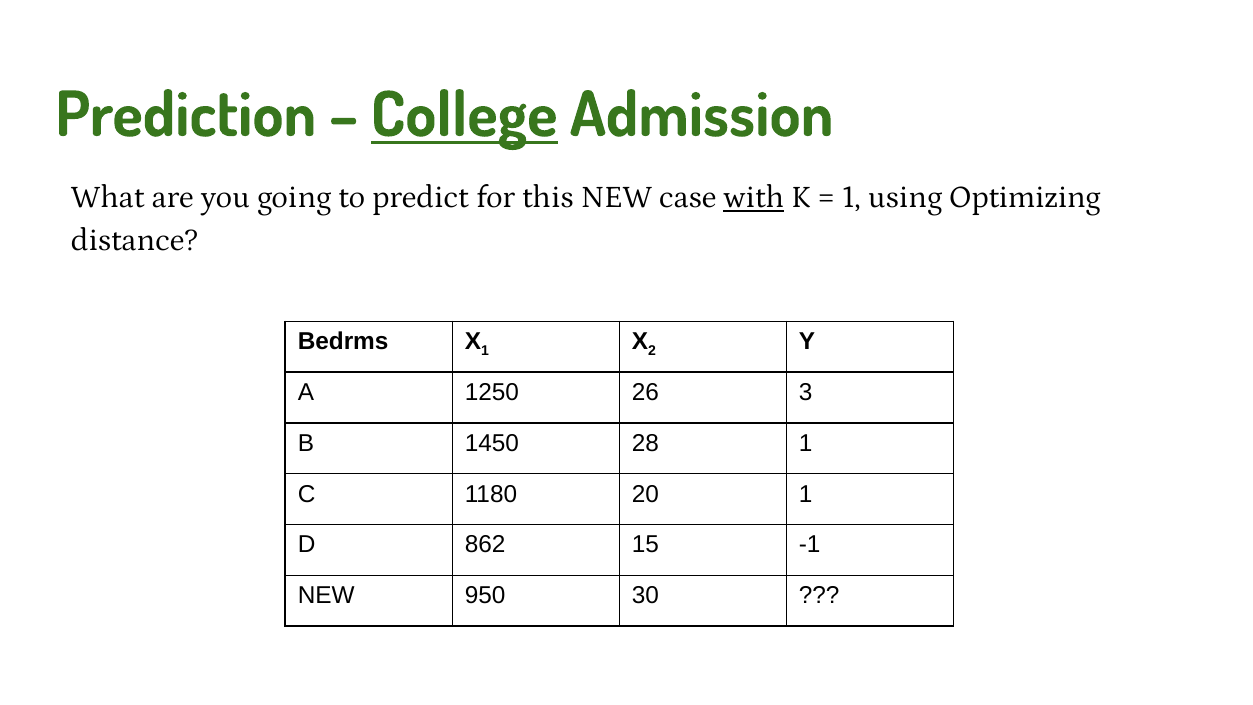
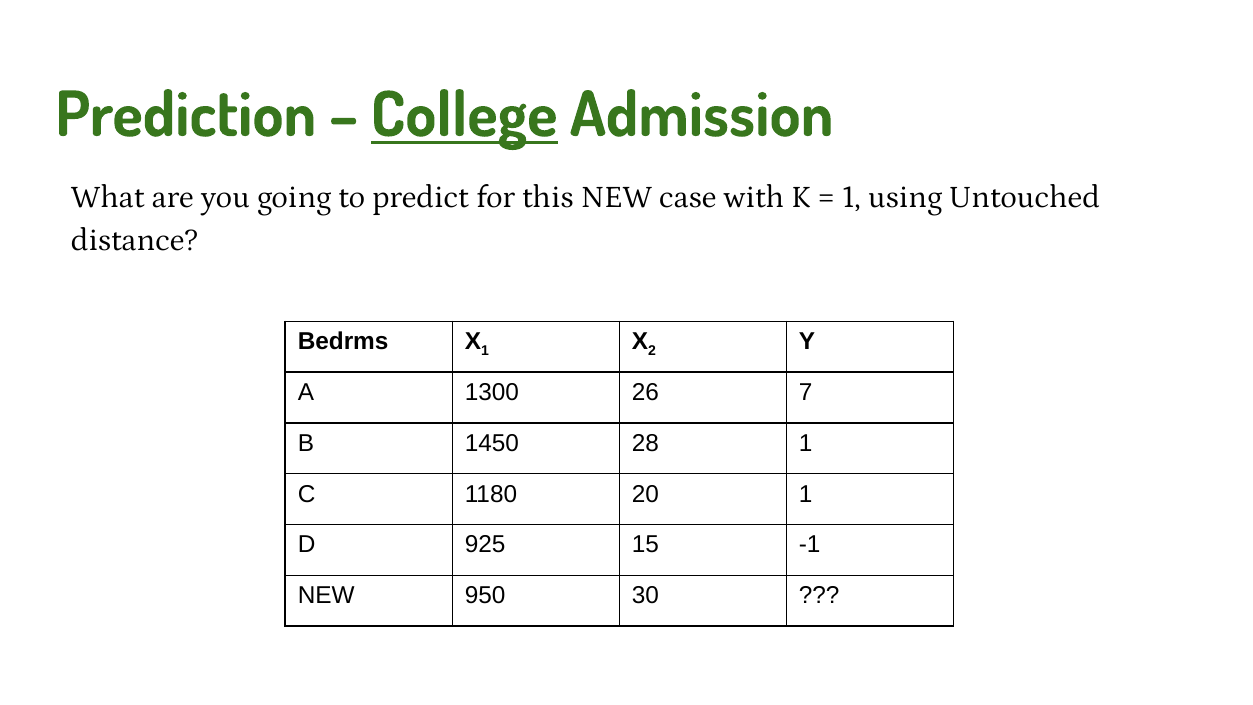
with underline: present -> none (754, 197)
Optimizing: Optimizing -> Untouched (1025, 197)
1250: 1250 -> 1300 (492, 392)
3: 3 -> 7 (806, 392)
862: 862 -> 925 (485, 545)
